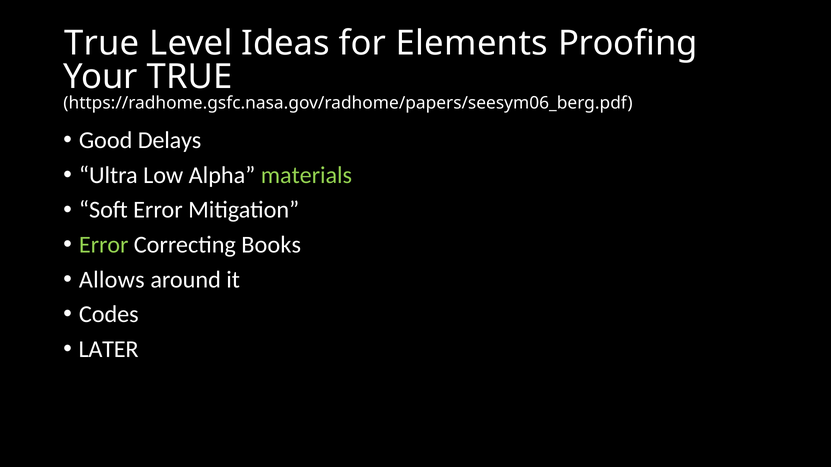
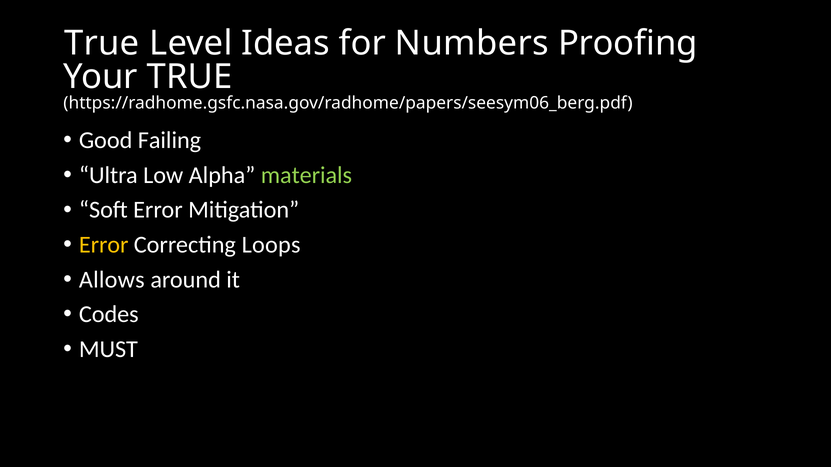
Elements: Elements -> Numbers (472, 43)
Delays: Delays -> Failing (169, 140)
Error colour: light green -> yellow (104, 245)
Books: Books -> Loops (271, 245)
LATER: LATER -> MUST (108, 350)
